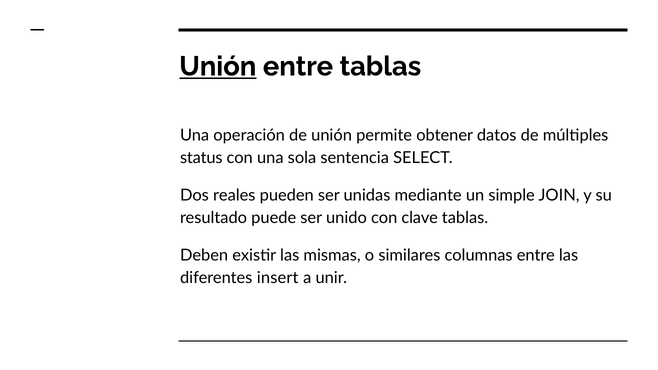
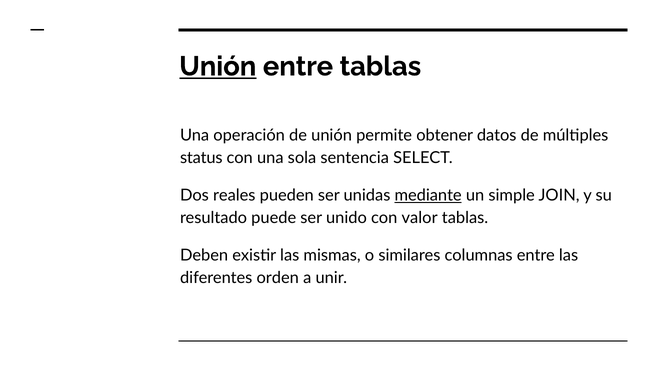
mediante underline: none -> present (428, 195)
clave: clave -> valor (420, 218)
insert: insert -> orden (278, 278)
